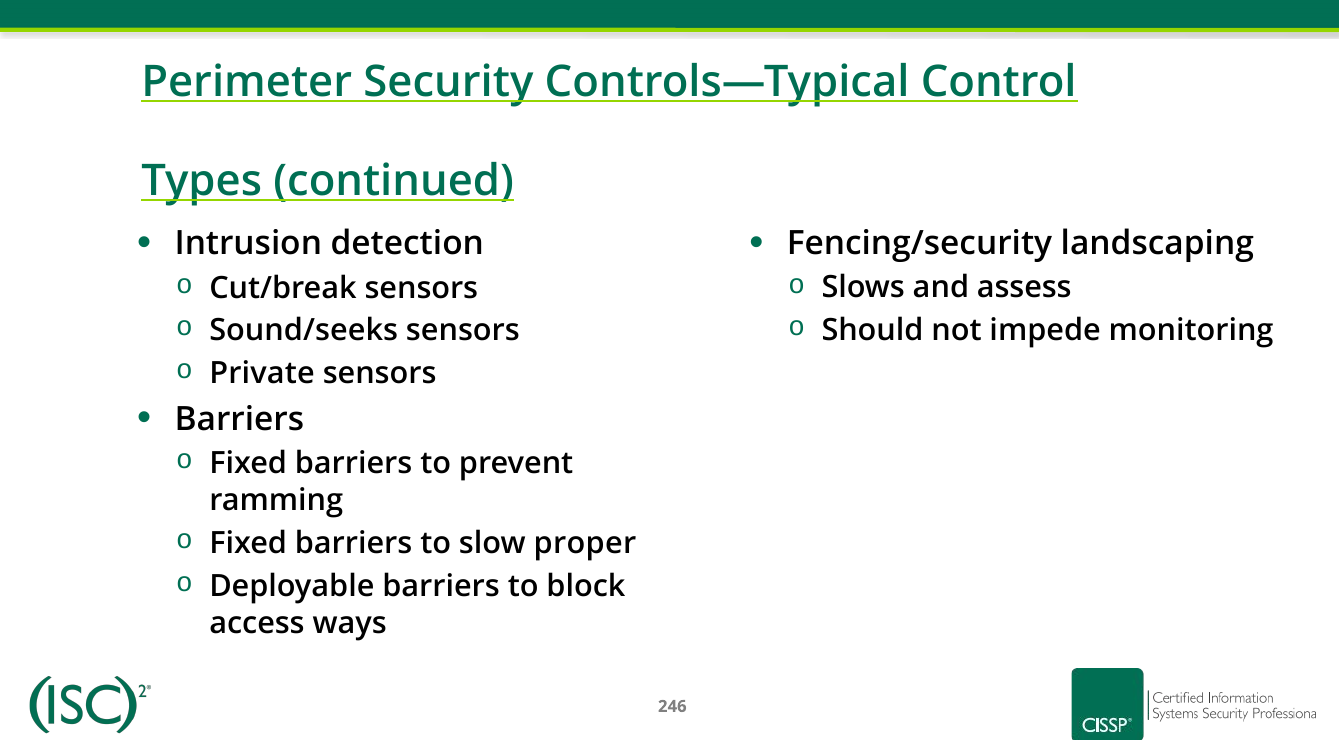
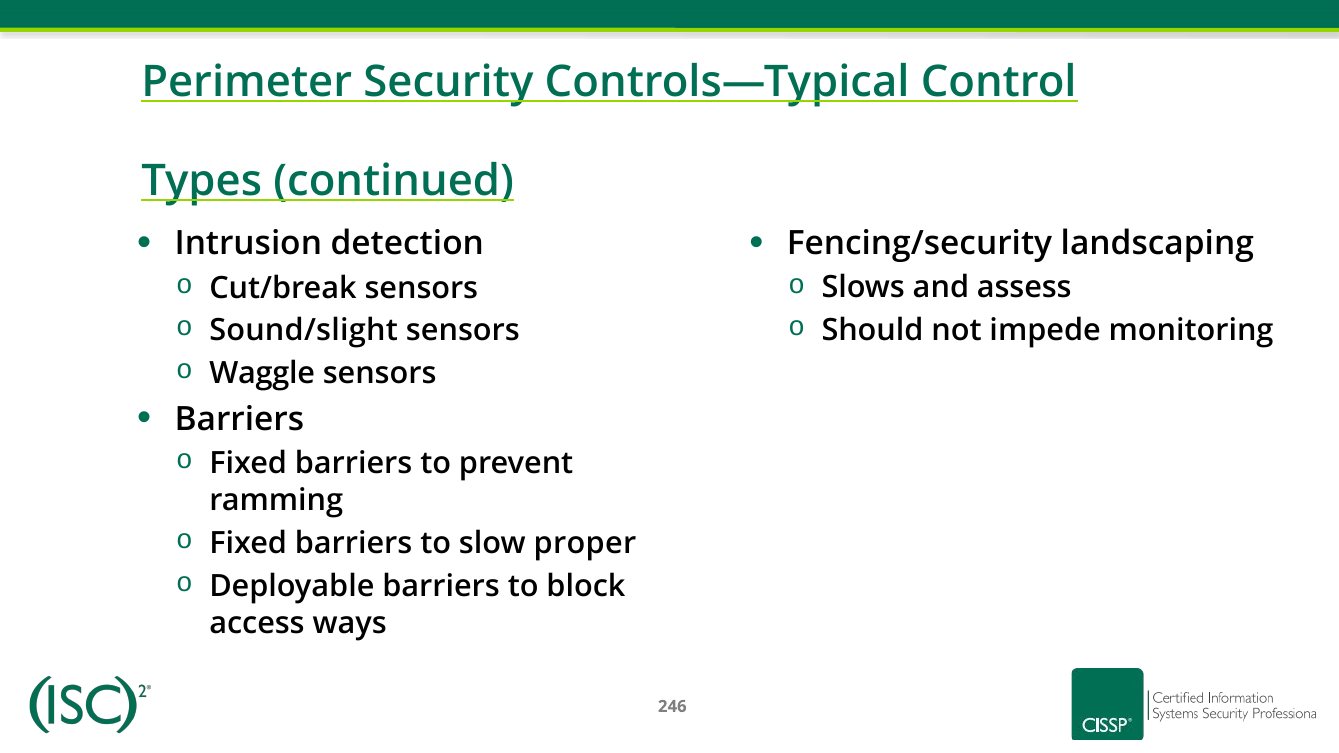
Sound/seeks: Sound/seeks -> Sound/slight (304, 331)
Private: Private -> Waggle (262, 374)
